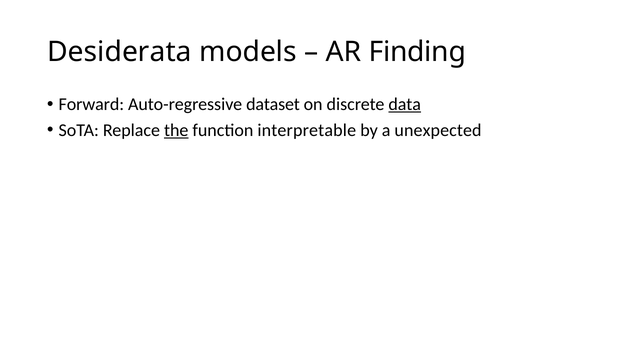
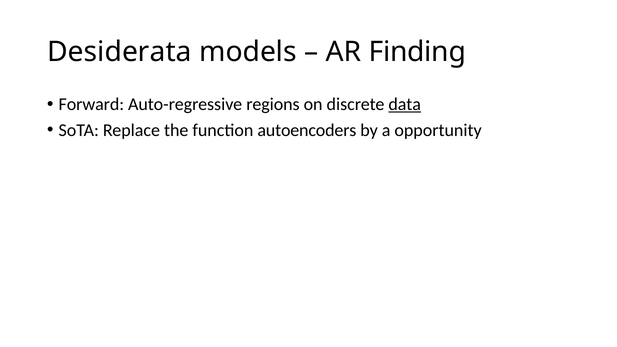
dataset: dataset -> regions (273, 104)
the underline: present -> none (176, 130)
interpretable: interpretable -> autoencoders (307, 130)
unexpected: unexpected -> opportunity (438, 130)
